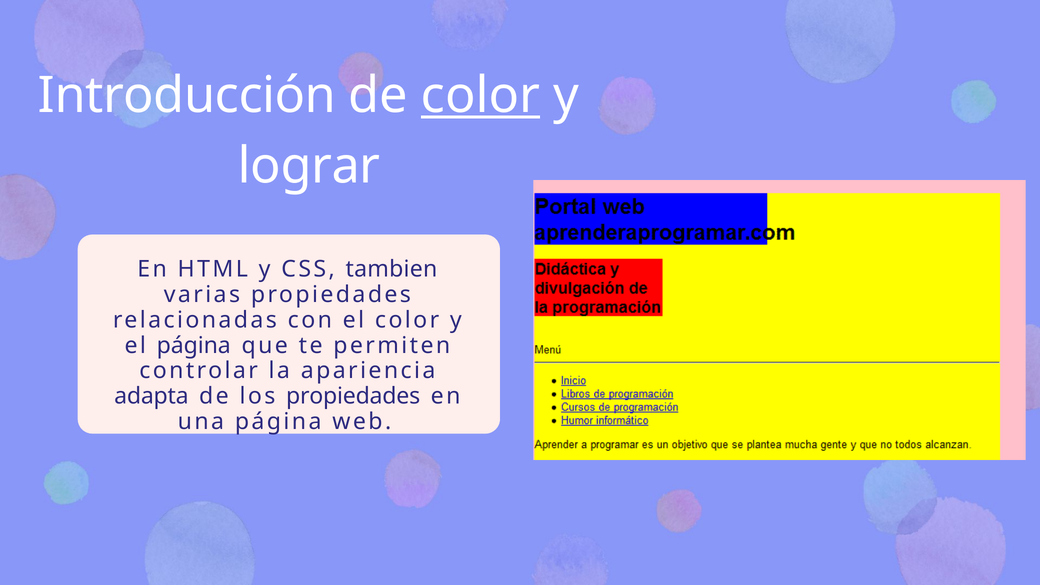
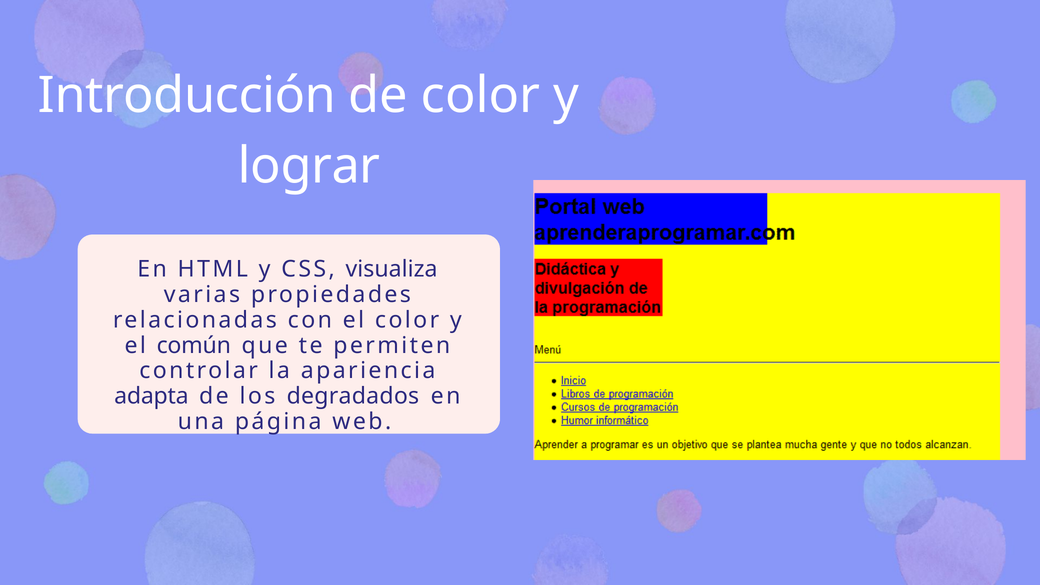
color underline: present -> none (480, 95)
tambien: tambien -> visualiza (392, 269)
el página: página -> común (194, 345)
los propiedades: propiedades -> degradados (353, 396)
